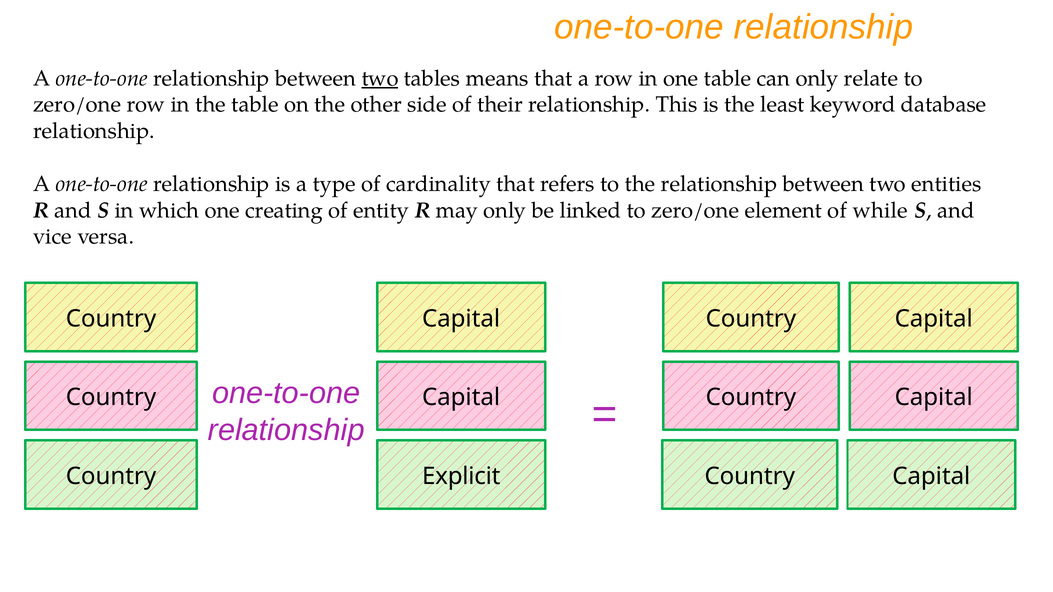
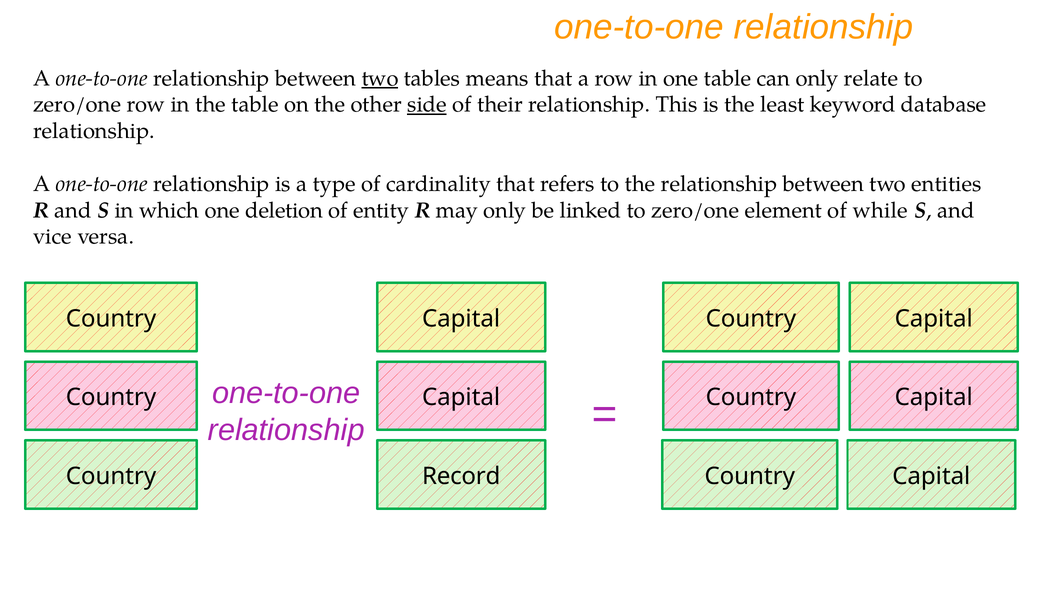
side underline: none -> present (427, 105)
creating: creating -> deletion (284, 210)
Explicit: Explicit -> Record (461, 476)
